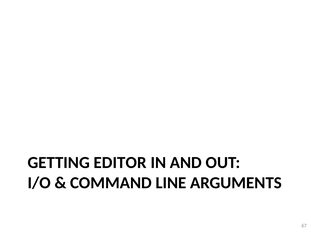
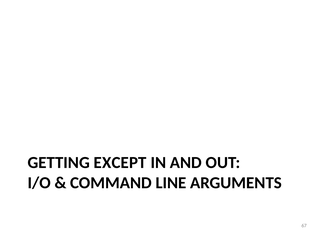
EDITOR: EDITOR -> EXCEPT (120, 163)
